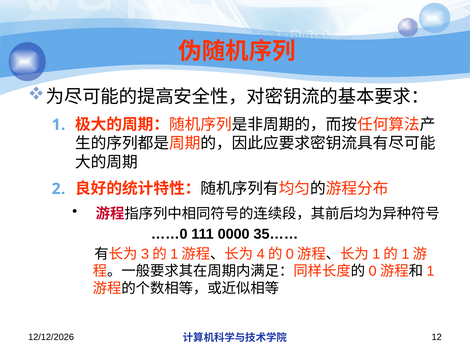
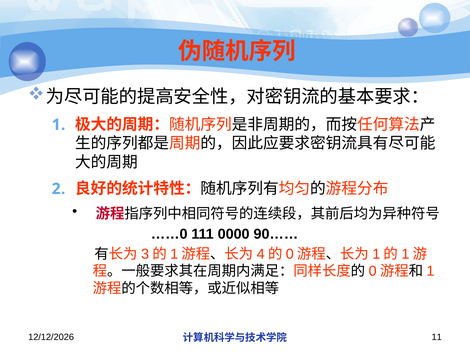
35……: 35…… -> 90…… (276, 234)
12: 12 -> 11 (437, 337)
